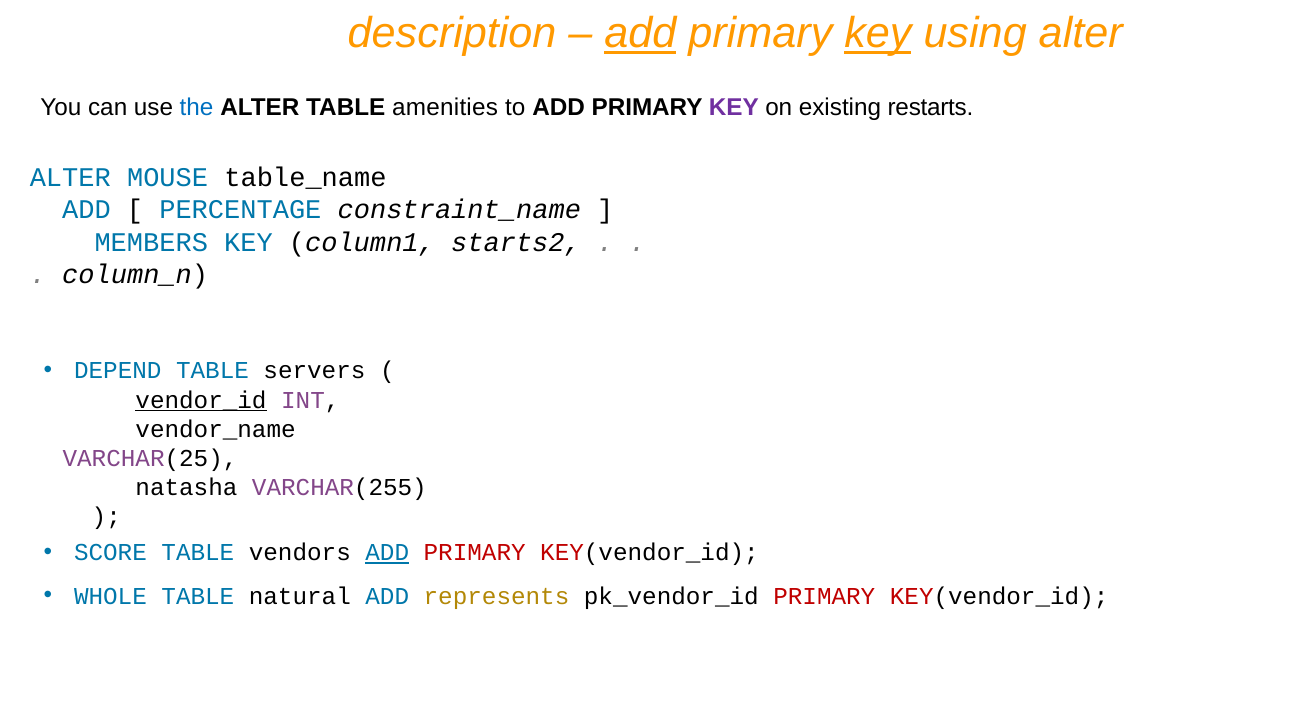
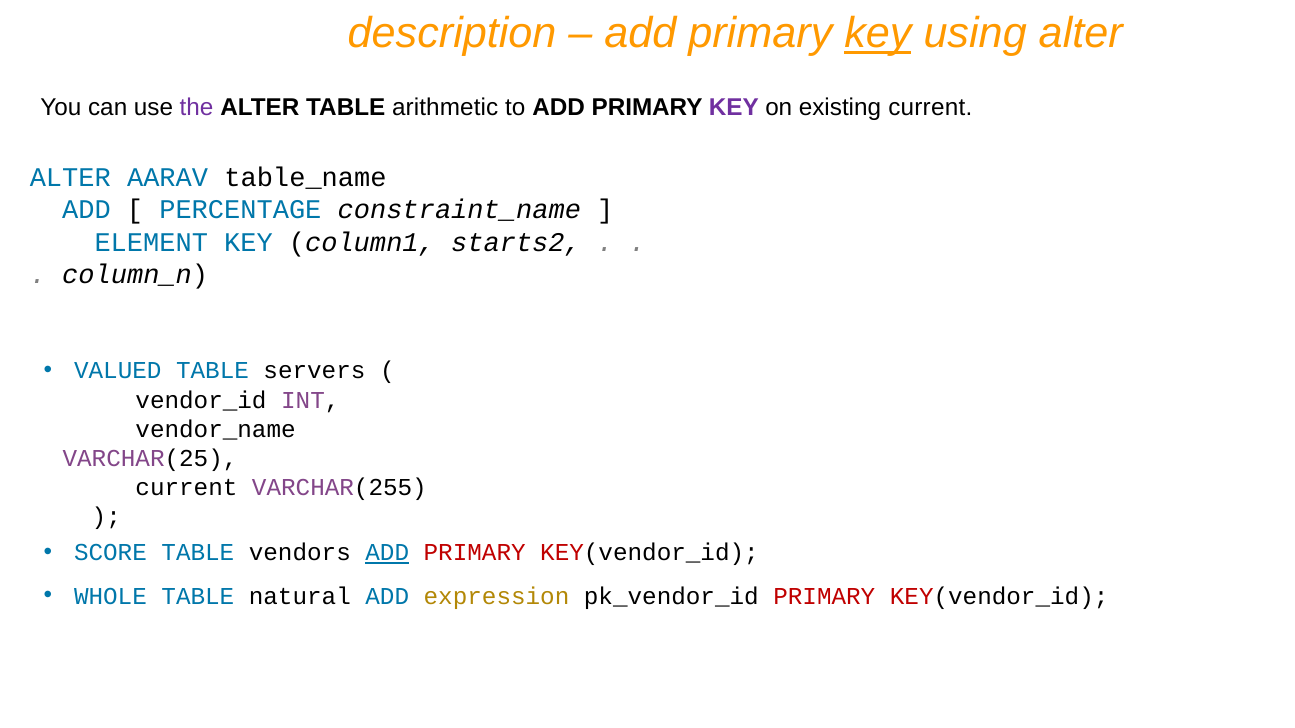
add underline: present -> none (640, 34)
the colour: blue -> purple (197, 108)
amenities: amenities -> arithmetic (445, 108)
existing restarts: restarts -> current (930, 108)
MOUSE: MOUSE -> AARAV (168, 178)
MEMBERS: MEMBERS -> ELEMENT (151, 242)
DEPEND: DEPEND -> VALUED (118, 371)
vendor_id underline: present -> none (201, 400)
natasha: natasha -> current (186, 488)
represents: represents -> expression (497, 596)
